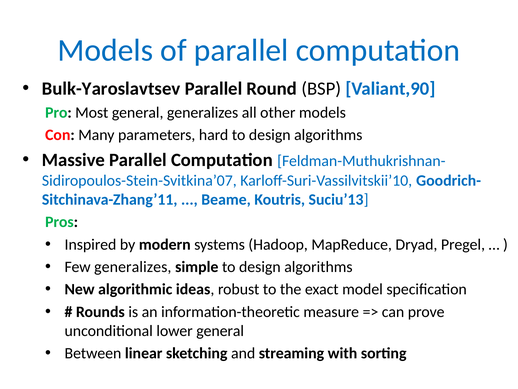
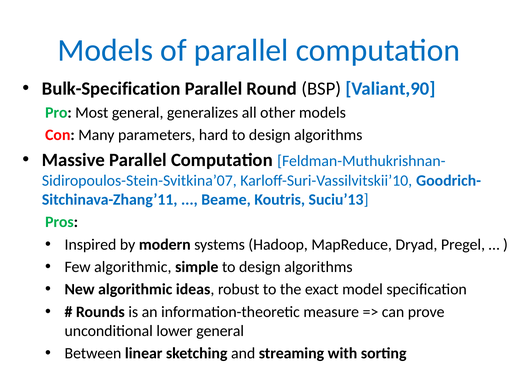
Bulk-Yaroslavtsev: Bulk-Yaroslavtsev -> Bulk-Specification (111, 88)
Few generalizes: generalizes -> algorithmic (133, 267)
